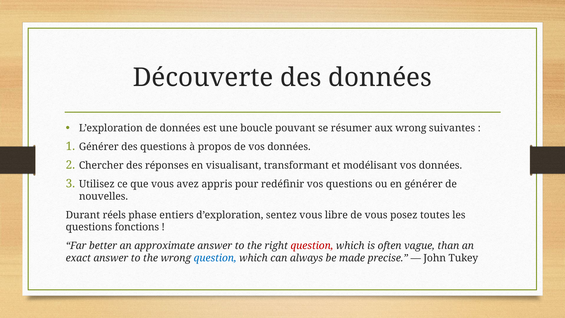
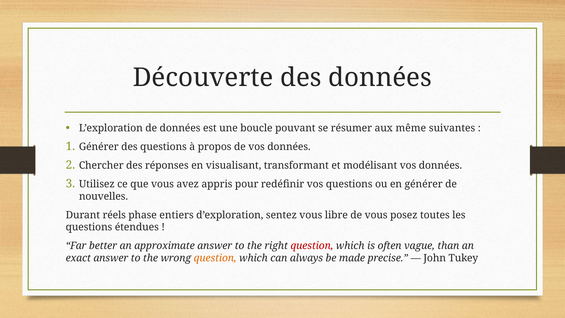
aux wrong: wrong -> même (411, 128)
fonctions: fonctions -> étendues (137, 227)
question colour: blue -> orange (215, 258)
